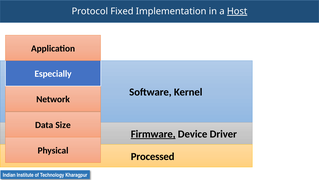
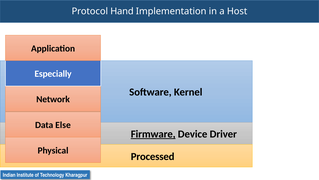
Fixed: Fixed -> Hand (122, 11)
Host underline: present -> none (237, 11)
Size: Size -> Else (63, 125)
